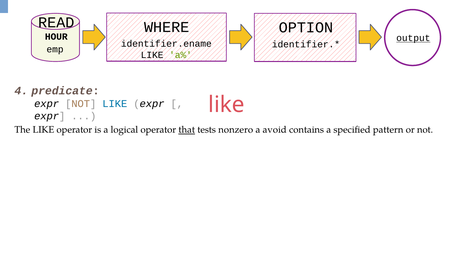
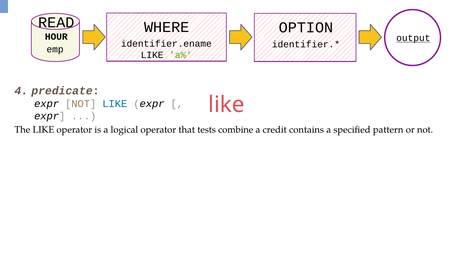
that underline: present -> none (187, 130)
nonzero: nonzero -> combine (236, 130)
avoid: avoid -> credit (275, 130)
